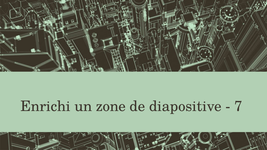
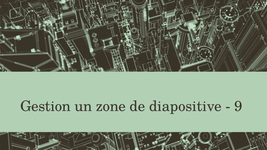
Enrichi: Enrichi -> Gestion (46, 106)
7: 7 -> 9 (238, 106)
